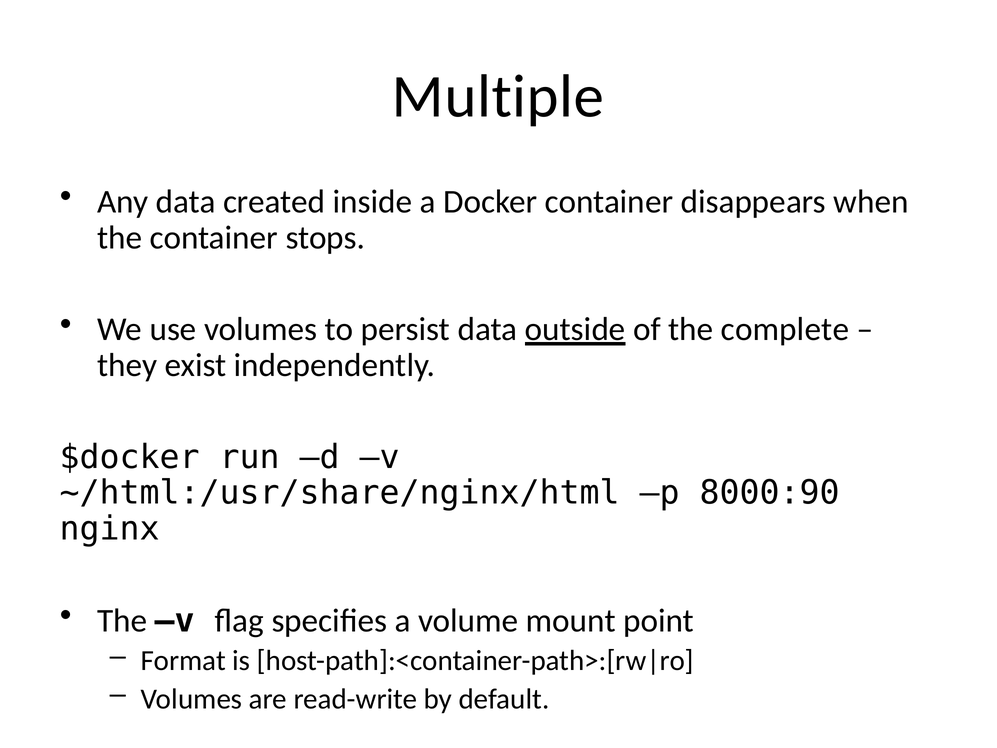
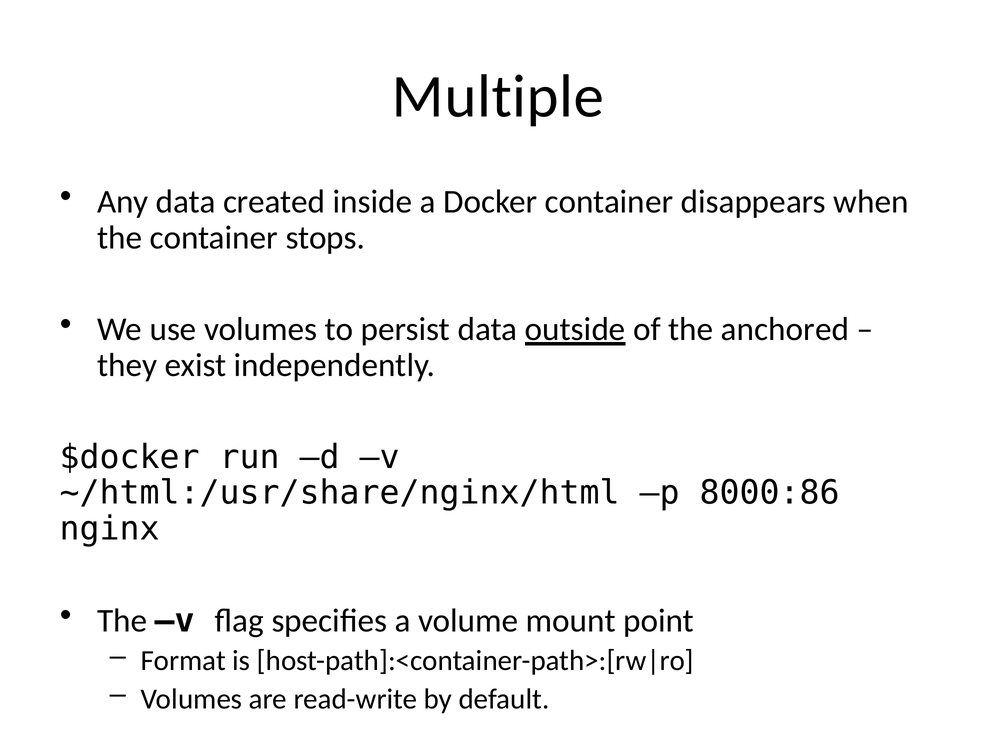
complete: complete -> anchored (785, 329)
8000:90: 8000:90 -> 8000:86 (770, 493)
